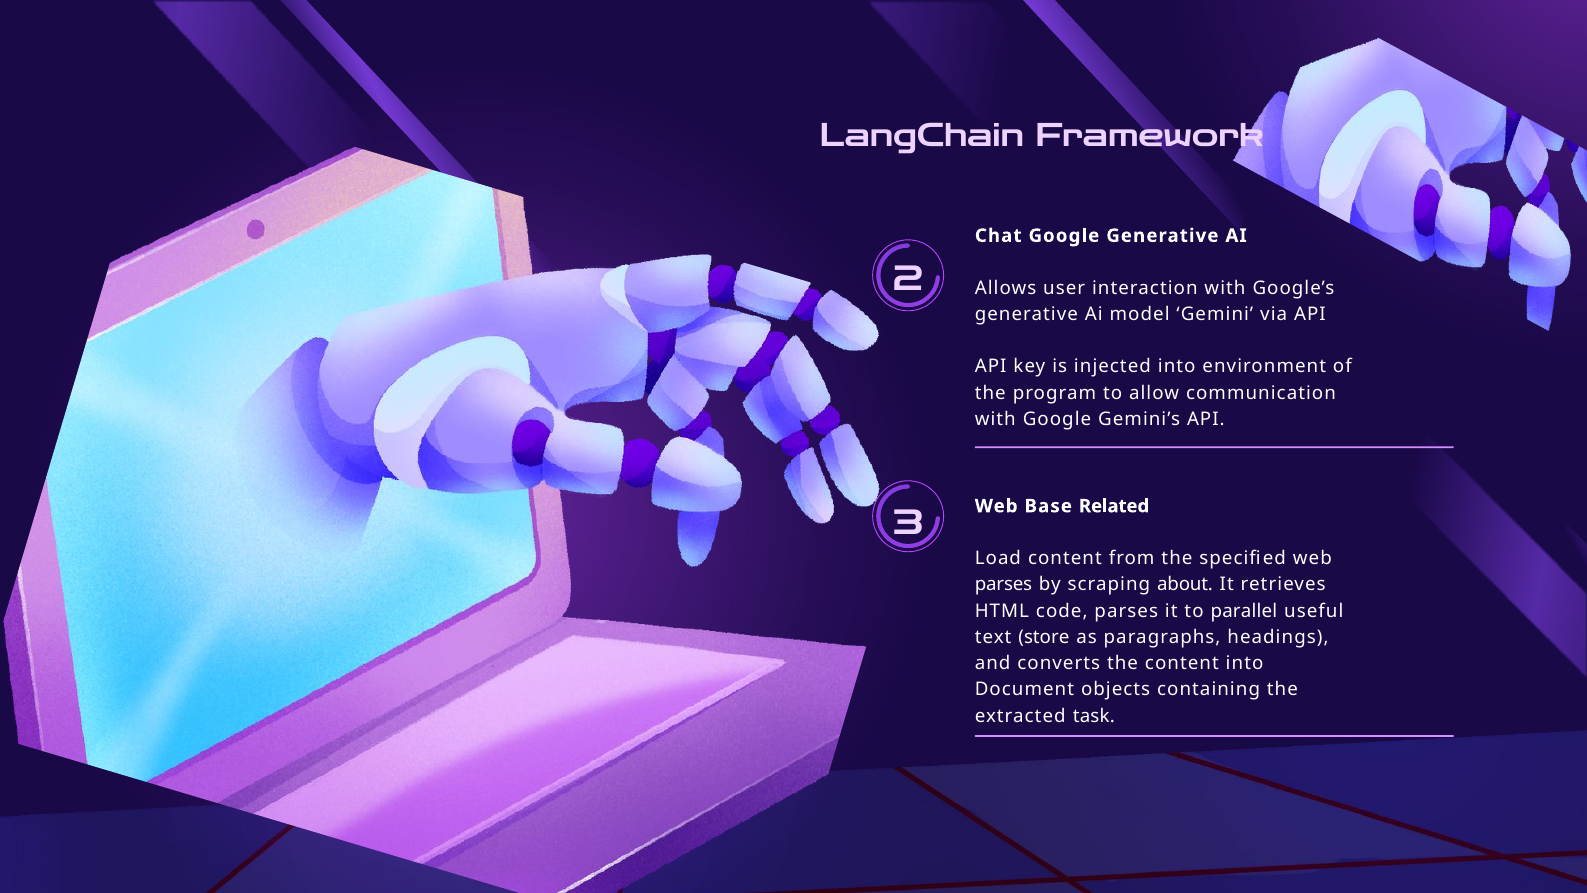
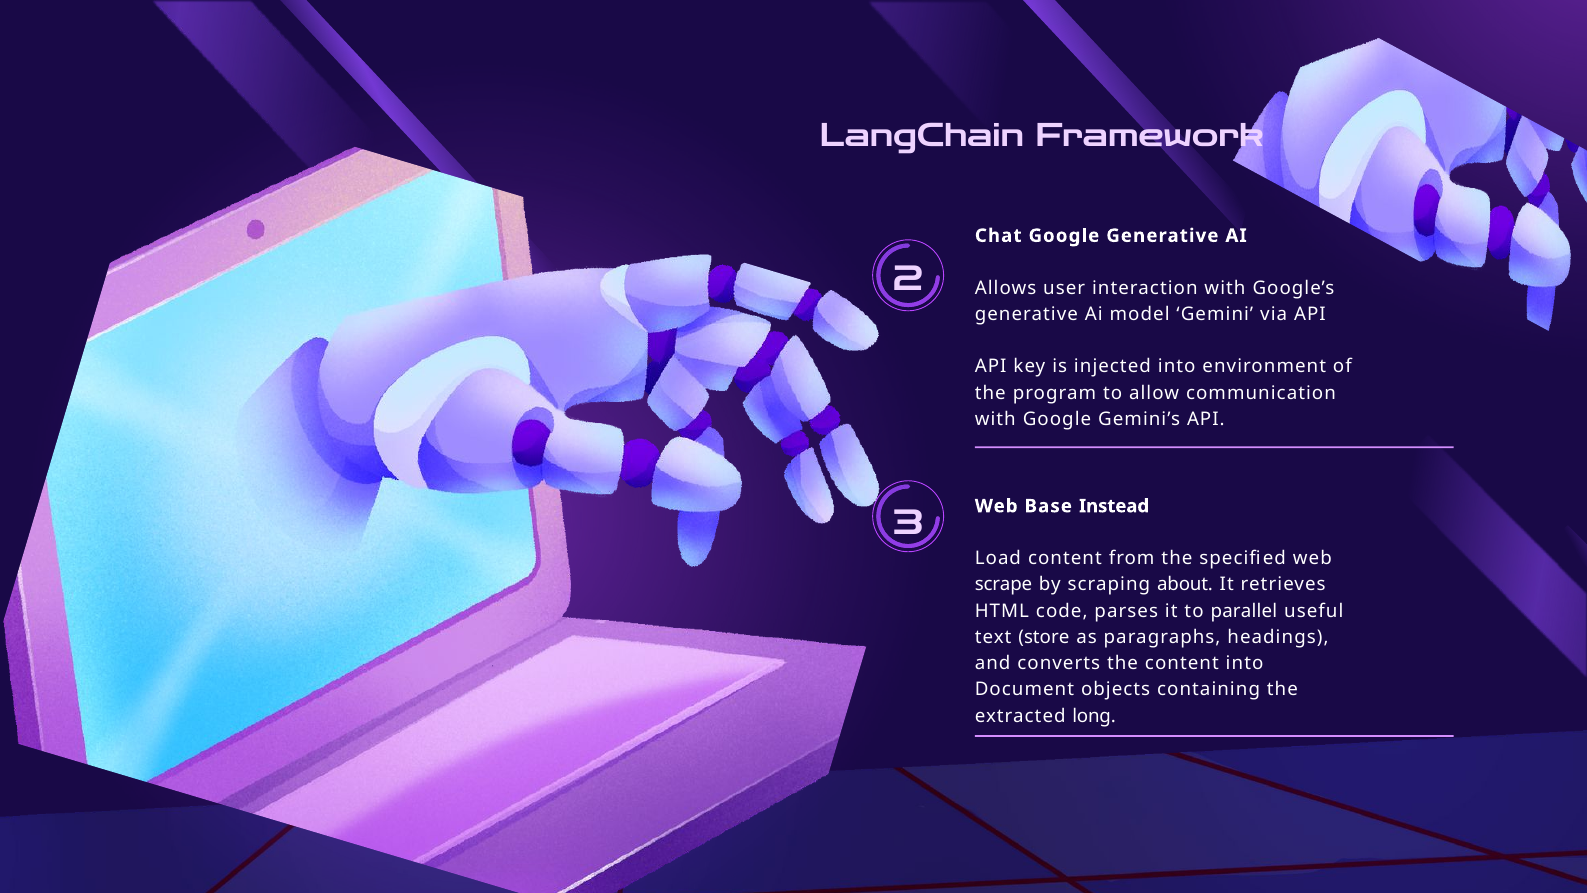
Related: Related -> Instead (1114, 506)
parses: parses -> scrape (1004, 585)
task: task -> long (1094, 716)
